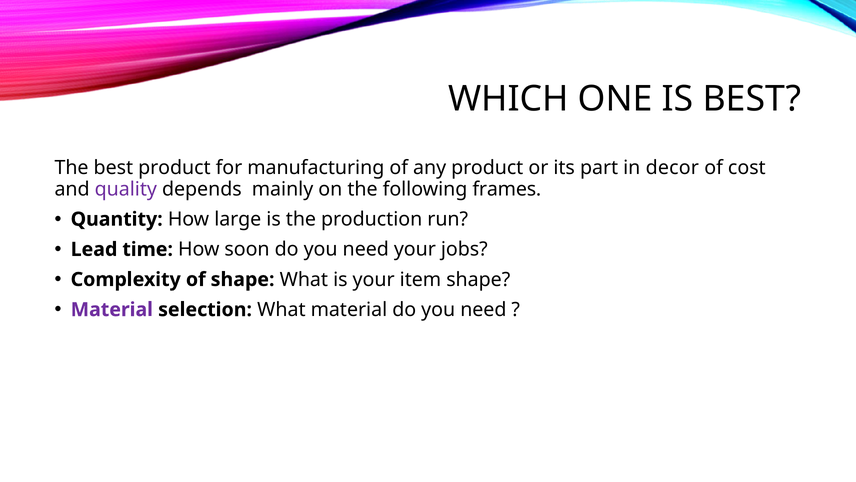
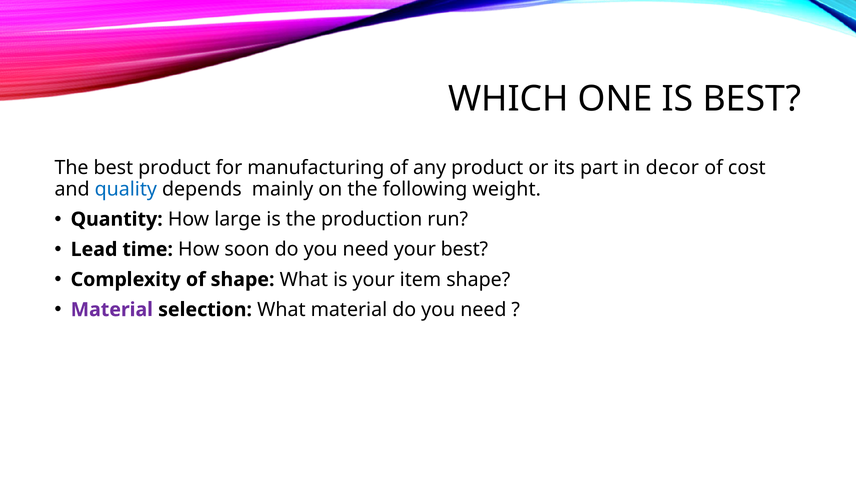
quality colour: purple -> blue (126, 189)
frames: frames -> weight (507, 189)
your jobs: jobs -> best (464, 249)
